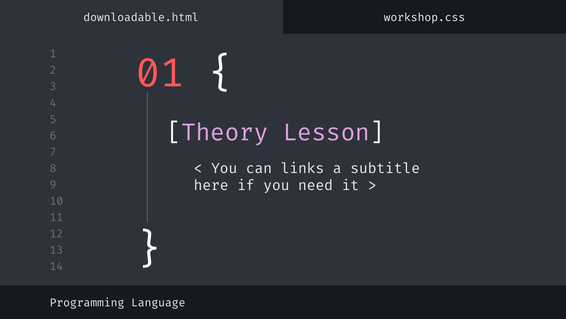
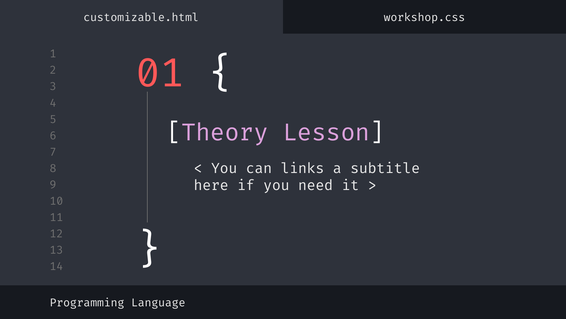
downloadable.html: downloadable.html -> customizable.html (141, 17)
